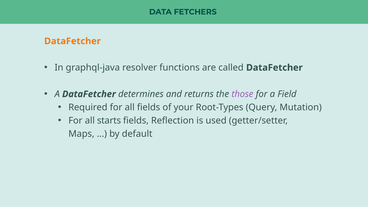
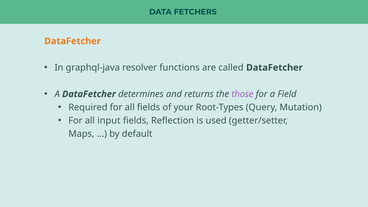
starts: starts -> input (109, 121)
